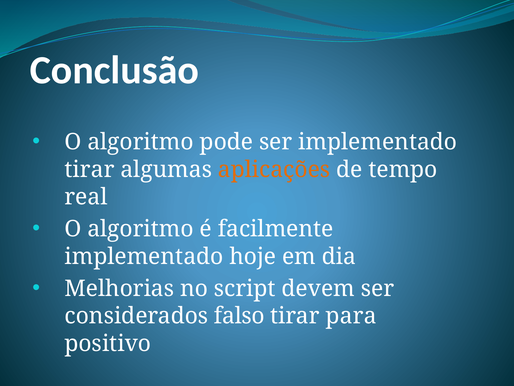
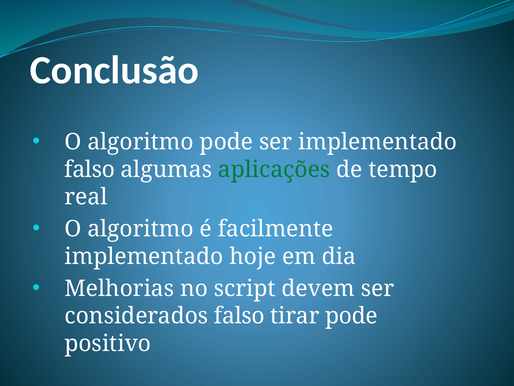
tirar: tirar -> falso (90, 169)
aplicações colour: orange -> green (274, 169)
tirar para: para -> pode (351, 316)
